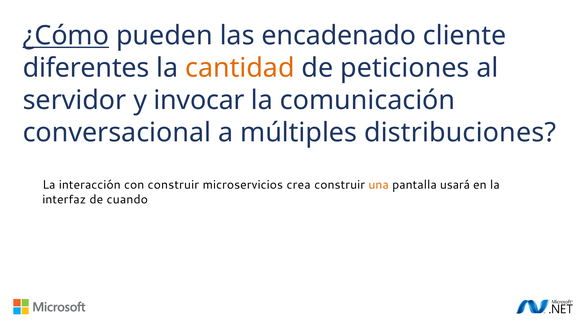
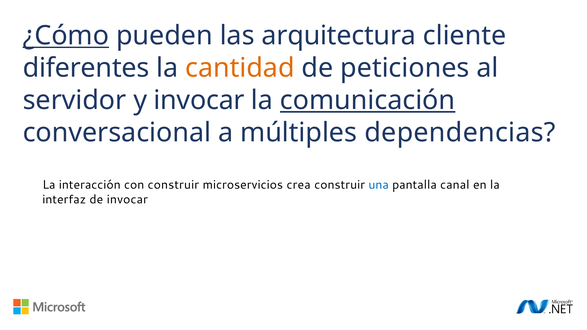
encadenado: encadenado -> arquitectura (339, 36)
comunicación underline: none -> present (368, 100)
distribuciones: distribuciones -> dependencias (460, 133)
una colour: orange -> blue (379, 185)
usará: usará -> canal (455, 185)
de cuando: cuando -> invocar (127, 200)
